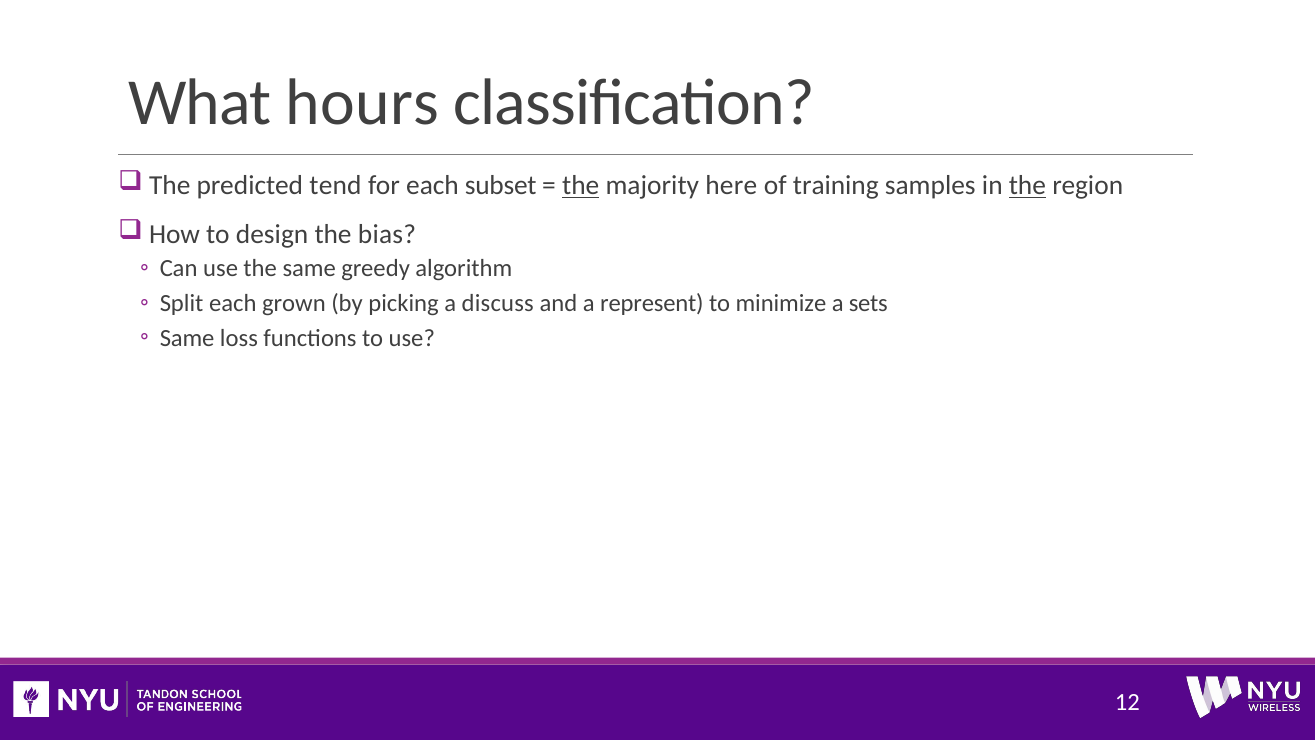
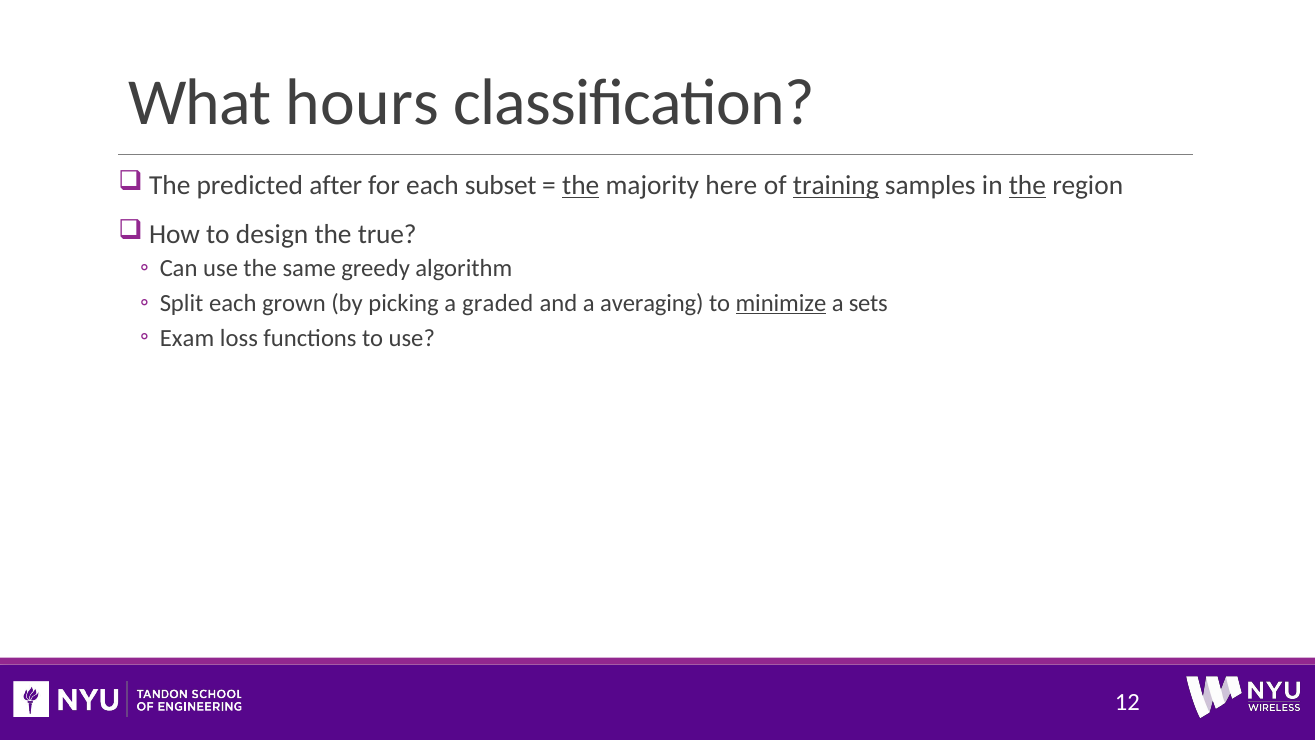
tend: tend -> after (336, 186)
training underline: none -> present (836, 186)
bias: bias -> true (387, 234)
discuss: discuss -> graded (498, 303)
represent: represent -> averaging (652, 303)
minimize underline: none -> present (781, 303)
Same: Same -> Exam (187, 338)
